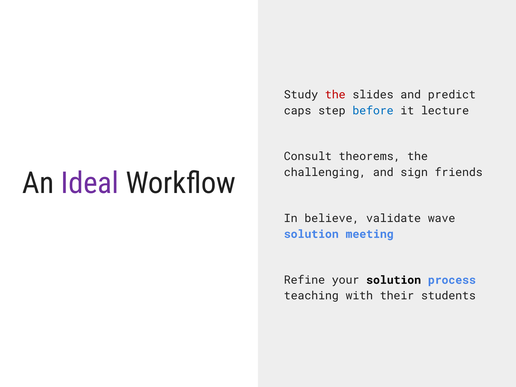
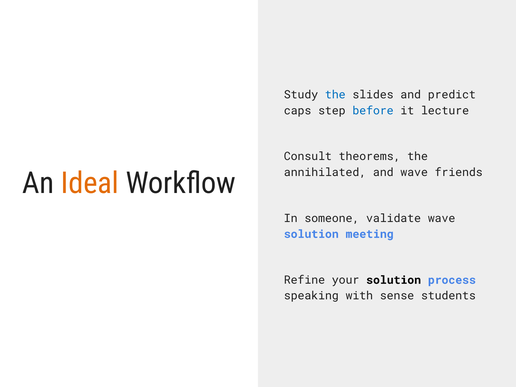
the colour: red -> blue (335, 95)
challenging: challenging -> annihilated (325, 172)
and sign: sign -> wave (414, 172)
Ideal colour: purple -> orange (90, 183)
believe: believe -> someone (332, 218)
teaching: teaching -> speaking (311, 296)
their: their -> sense (397, 296)
